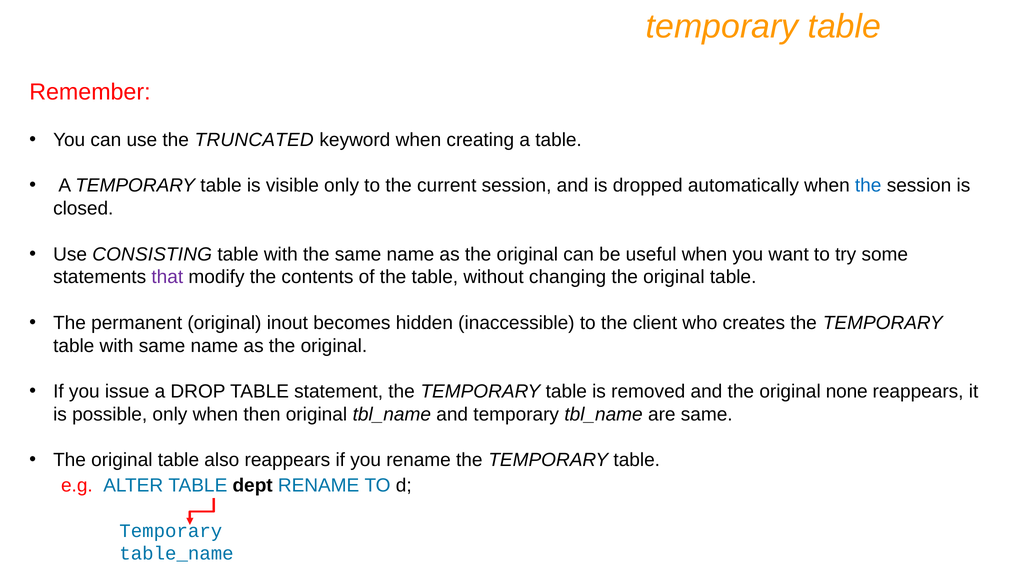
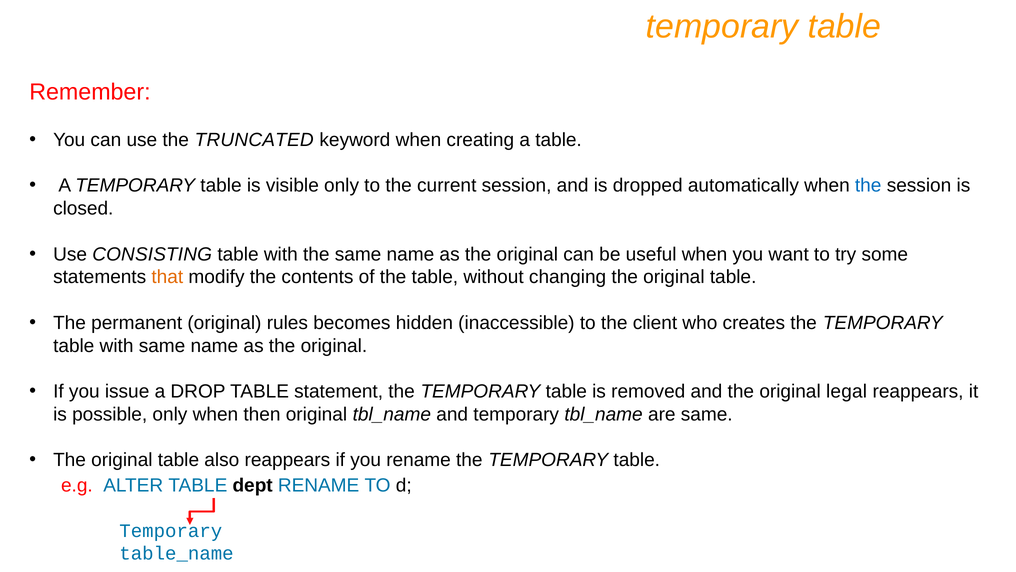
that colour: purple -> orange (167, 277)
inout: inout -> rules (287, 323)
none: none -> legal (847, 391)
